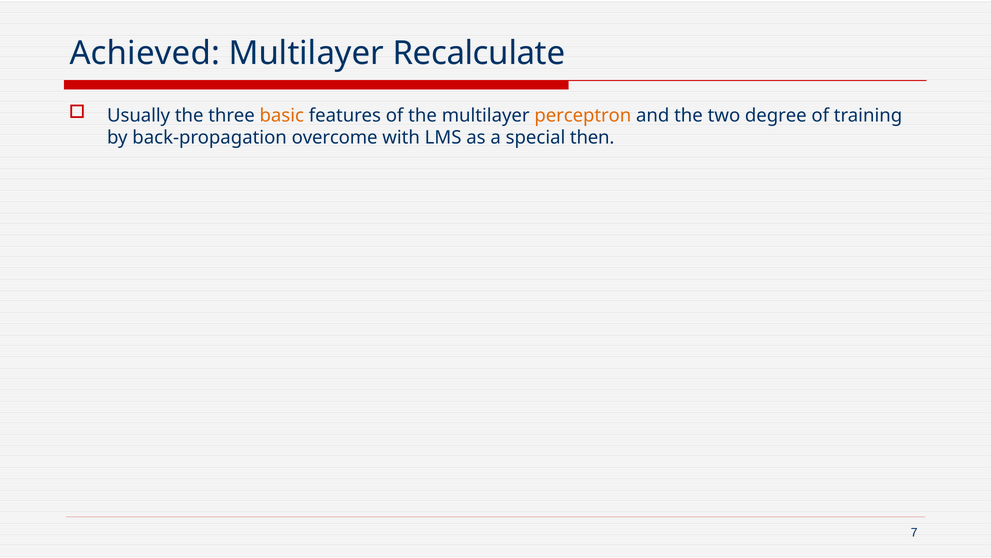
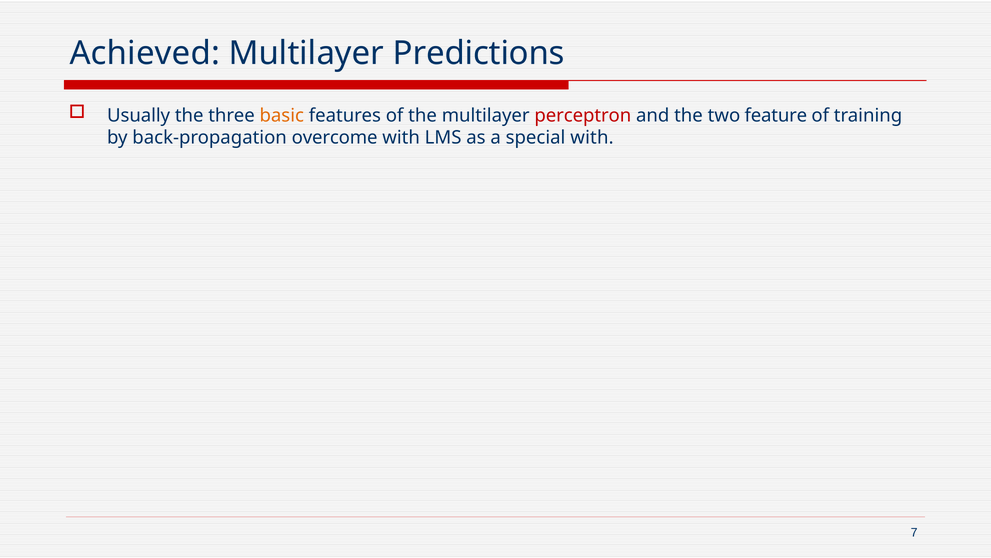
Recalculate: Recalculate -> Predictions (479, 53)
perceptron colour: orange -> red (583, 115)
degree: degree -> feature (776, 115)
special then: then -> with (592, 138)
